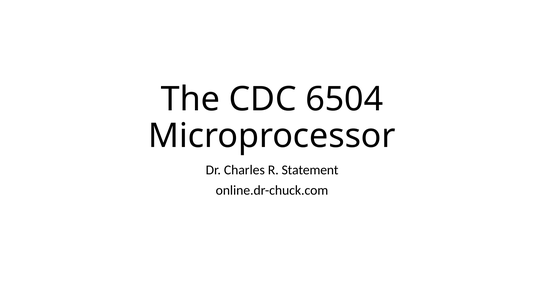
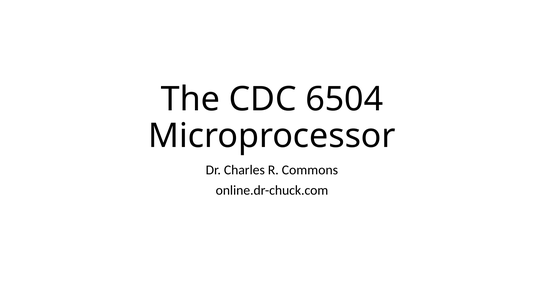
Statement: Statement -> Commons (310, 170)
